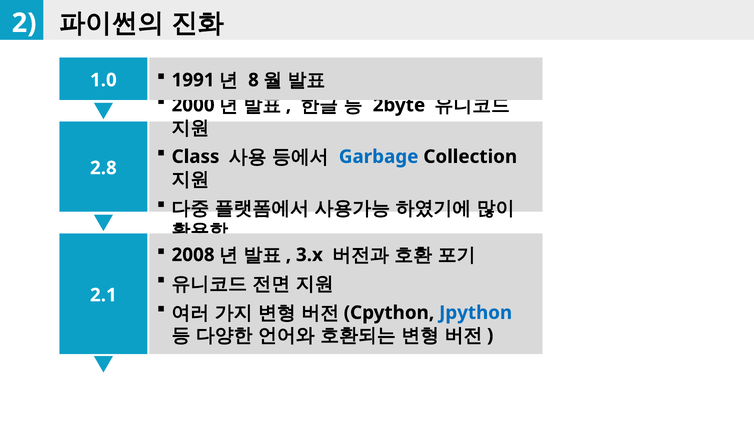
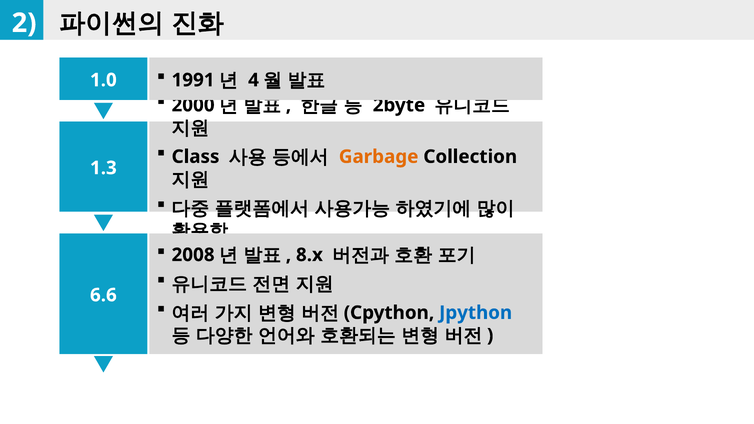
8: 8 -> 4 (253, 80)
Garbage colour: blue -> orange (379, 157)
2.8: 2.8 -> 1.3 (103, 168)
3.x: 3.x -> 8.x (309, 255)
2.1: 2.1 -> 6.6 (103, 295)
